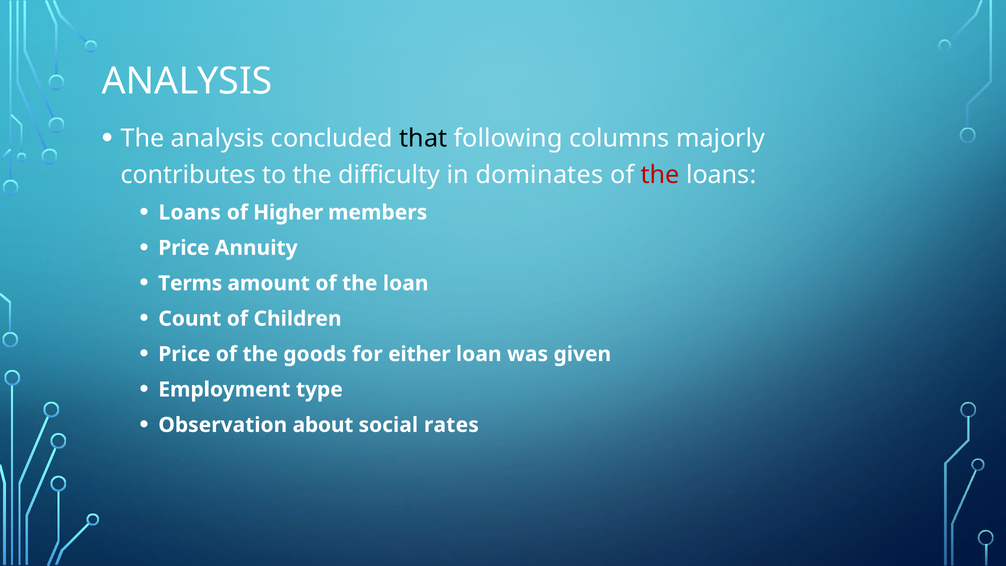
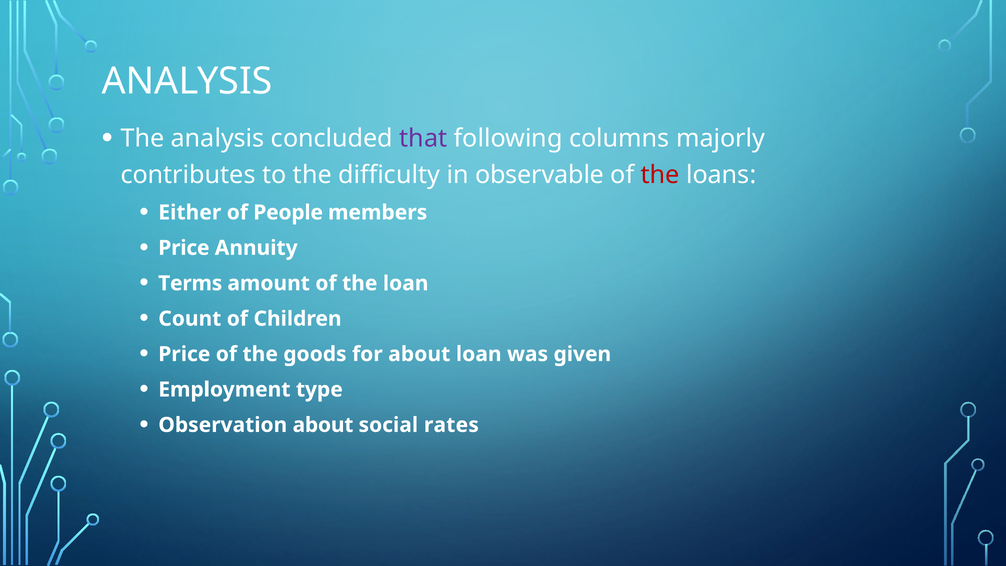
that colour: black -> purple (423, 139)
dominates: dominates -> observable (540, 175)
Loans: Loans -> Either (190, 212)
Higher: Higher -> People (288, 212)
for either: either -> about (419, 354)
